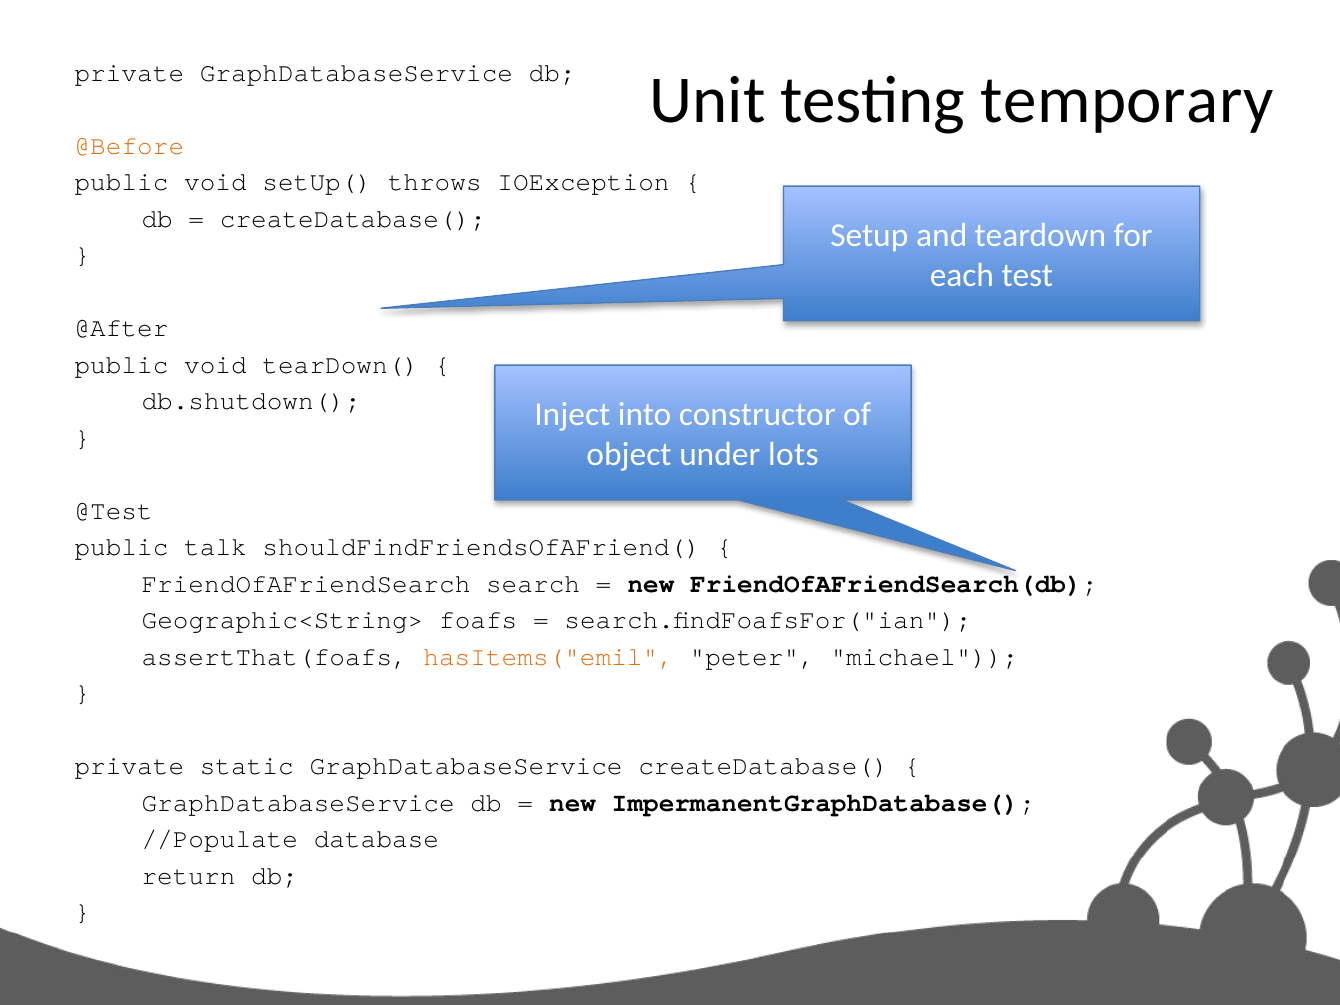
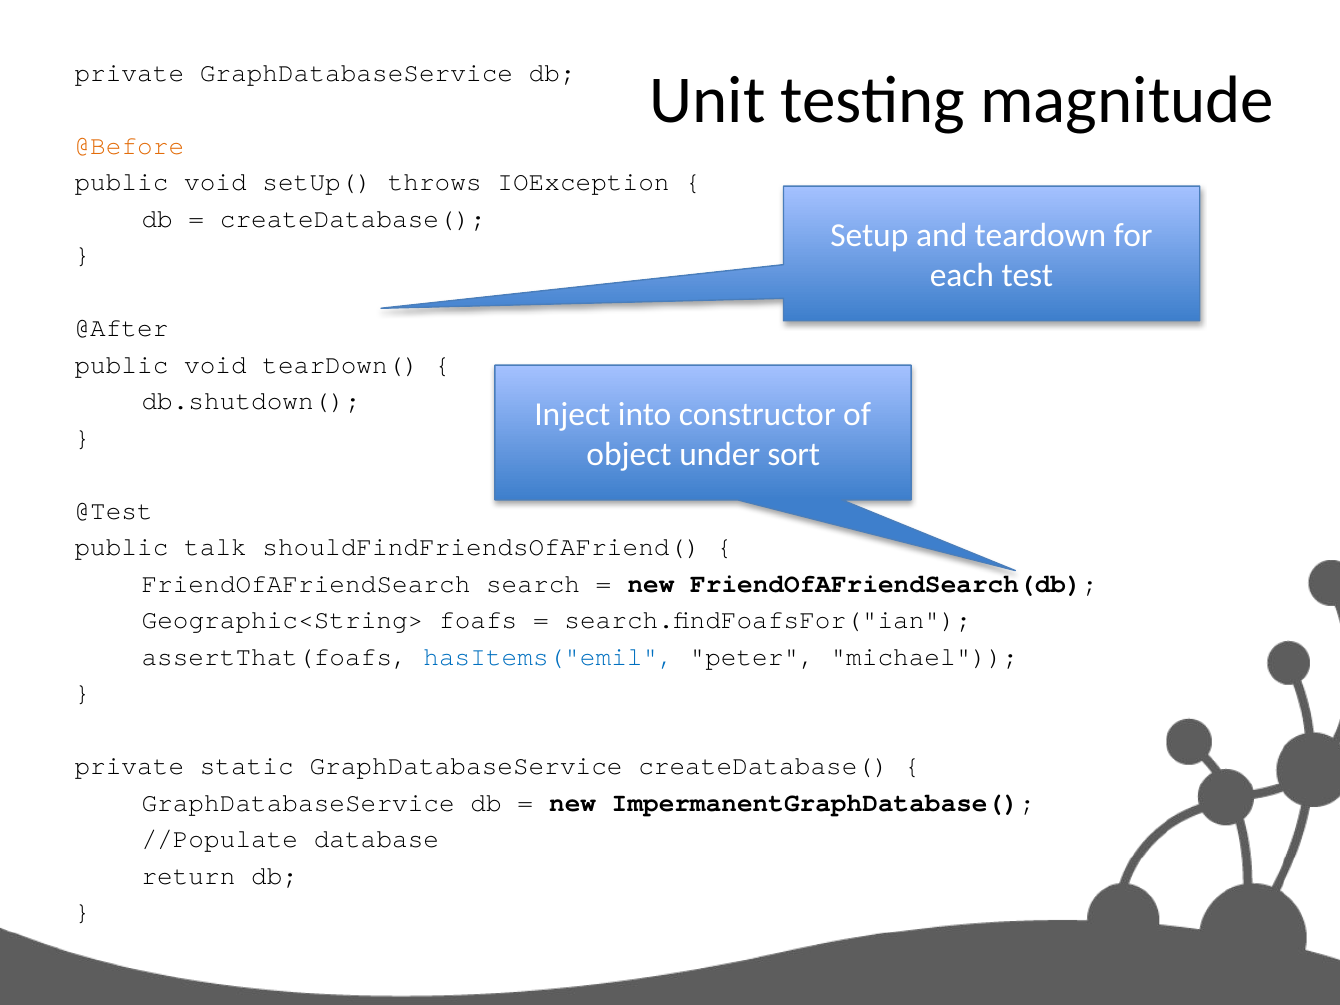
temporary: temporary -> magnitude (1127, 100)
lots: lots -> sort (794, 455)
hasItems("emil colour: orange -> blue (549, 657)
